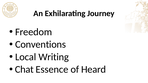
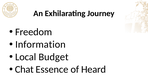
Conventions: Conventions -> Information (40, 45)
Writing: Writing -> Budget (54, 57)
